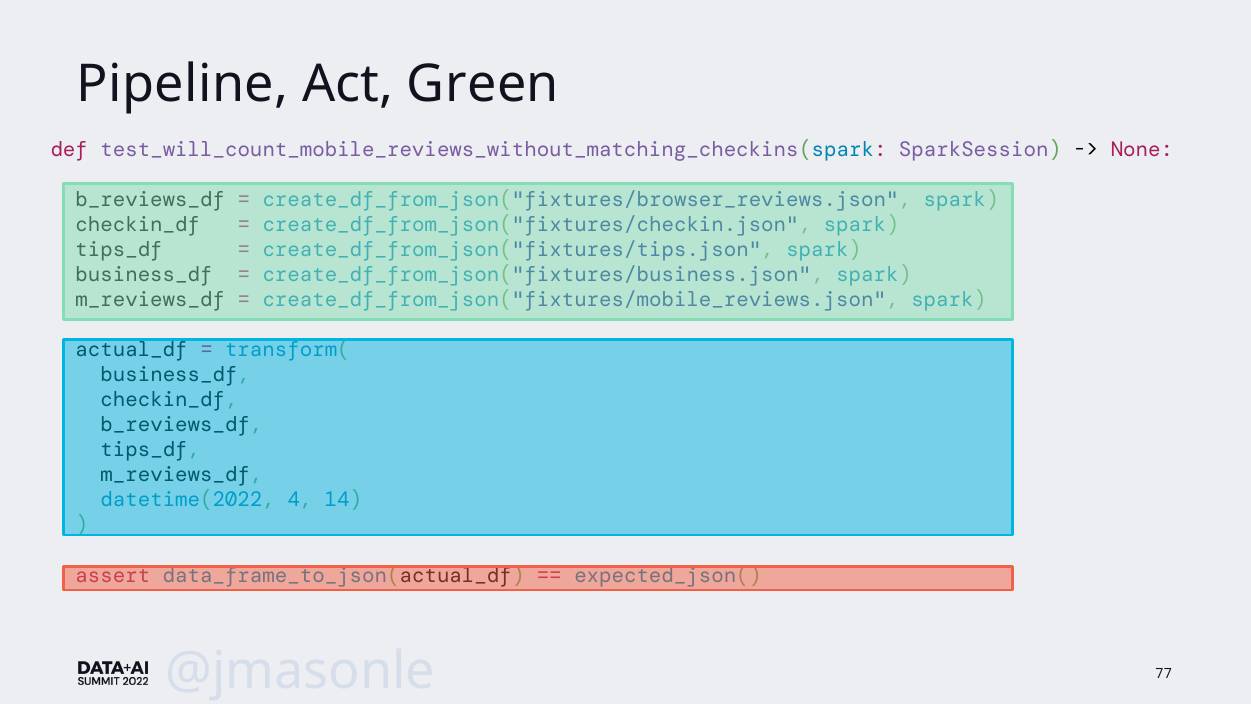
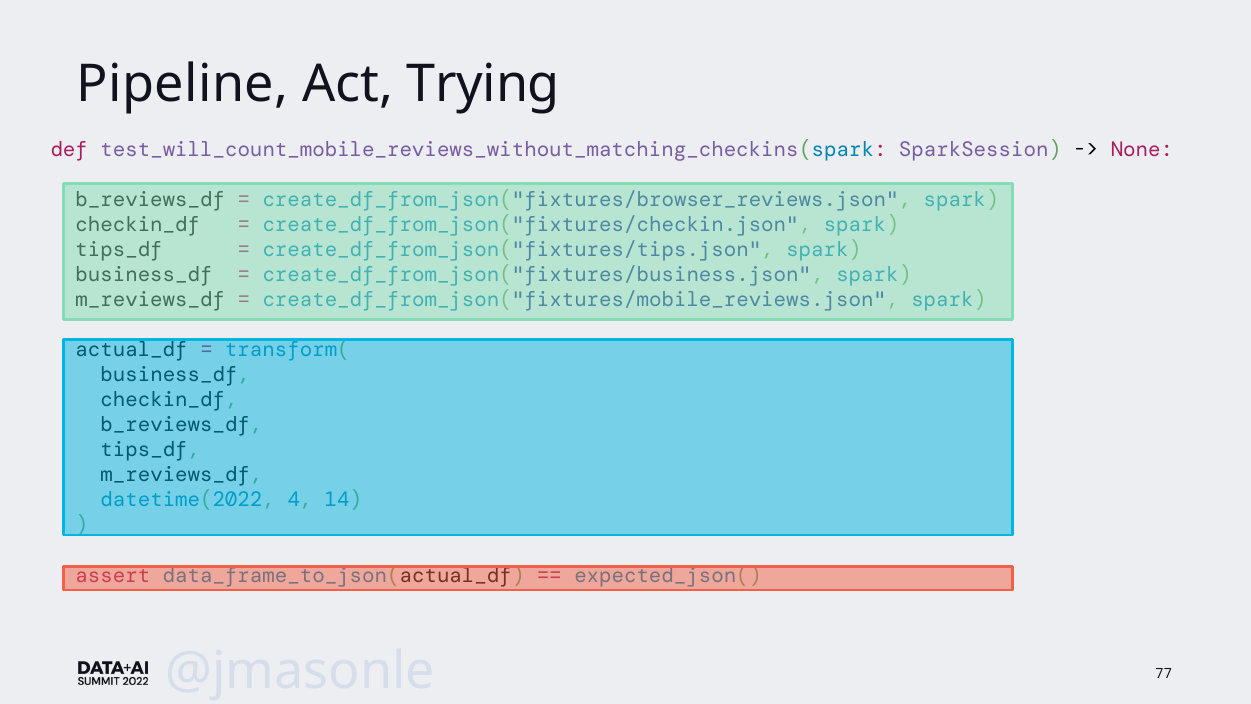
Green: Green -> Trying (483, 85)
